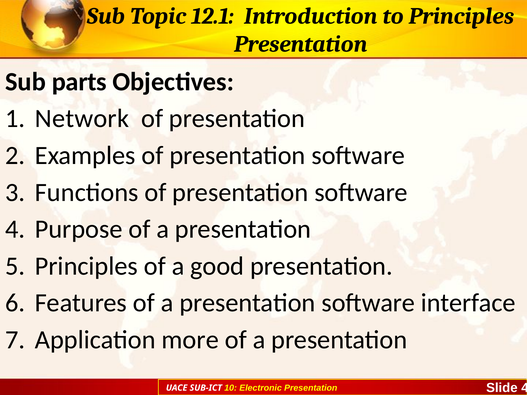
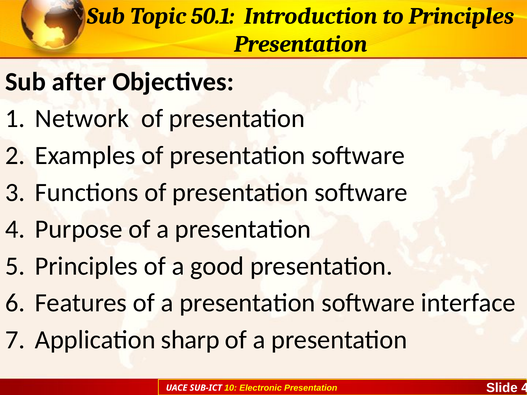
12.1: 12.1 -> 50.1 (213, 16)
parts: parts -> after (79, 82)
more: more -> sharp (190, 340)
